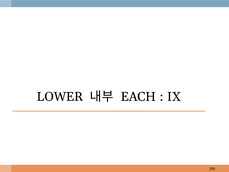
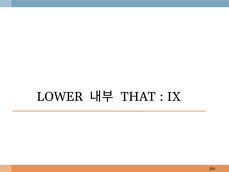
EACH: EACH -> THAT (138, 97)
